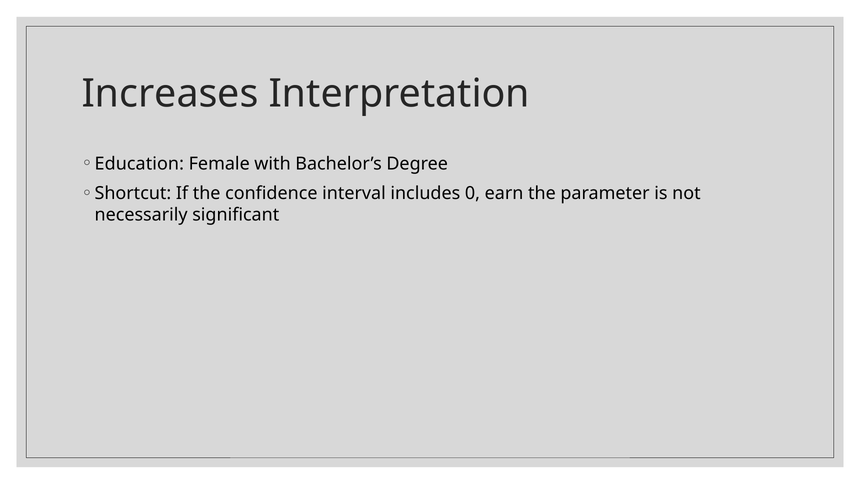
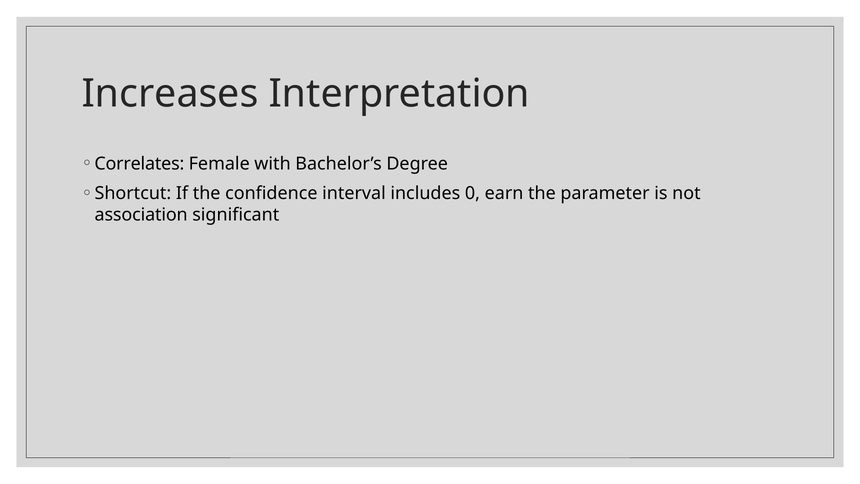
Education: Education -> Correlates (139, 164)
necessarily: necessarily -> association (141, 215)
